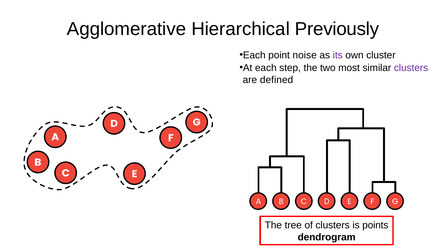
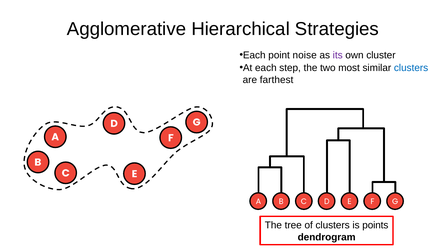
Previously: Previously -> Strategies (337, 29)
clusters colour: purple -> blue (411, 68)
defined: defined -> farthest (277, 80)
